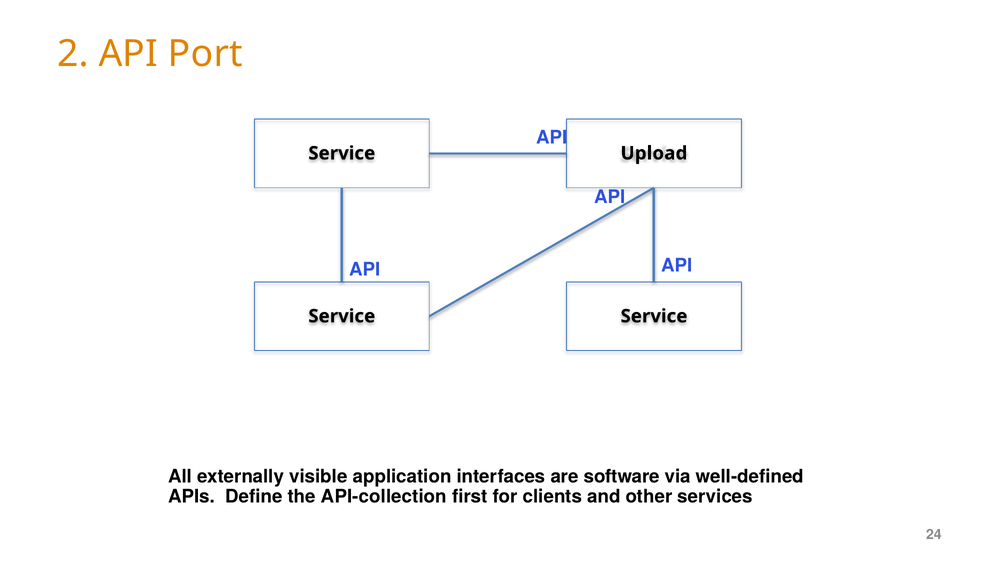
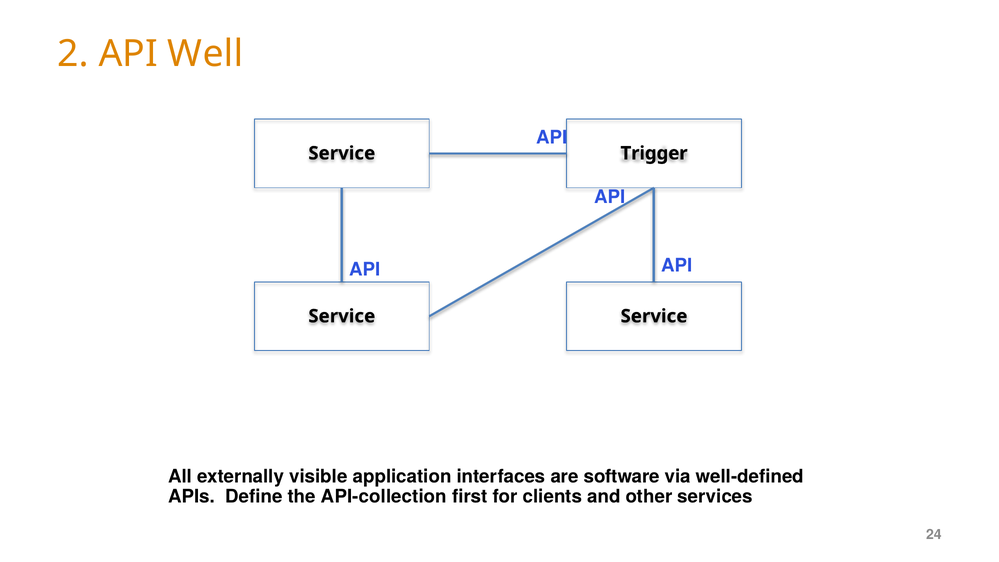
Port: Port -> Well (205, 54)
Upload: Upload -> Trigger (654, 153)
